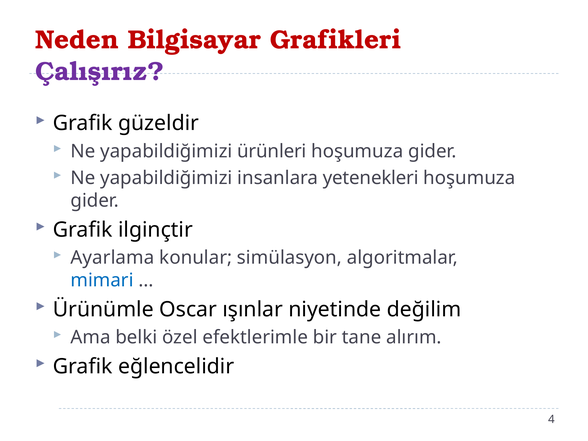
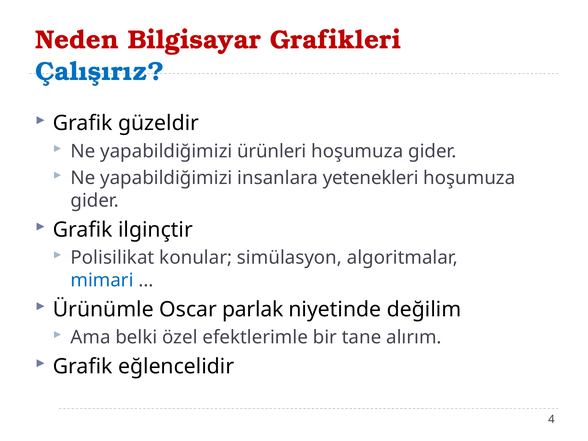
Çalışırız colour: purple -> blue (100, 71)
Ayarlama: Ayarlama -> Polisilikat (112, 258)
ışınlar: ışınlar -> parlak (253, 309)
